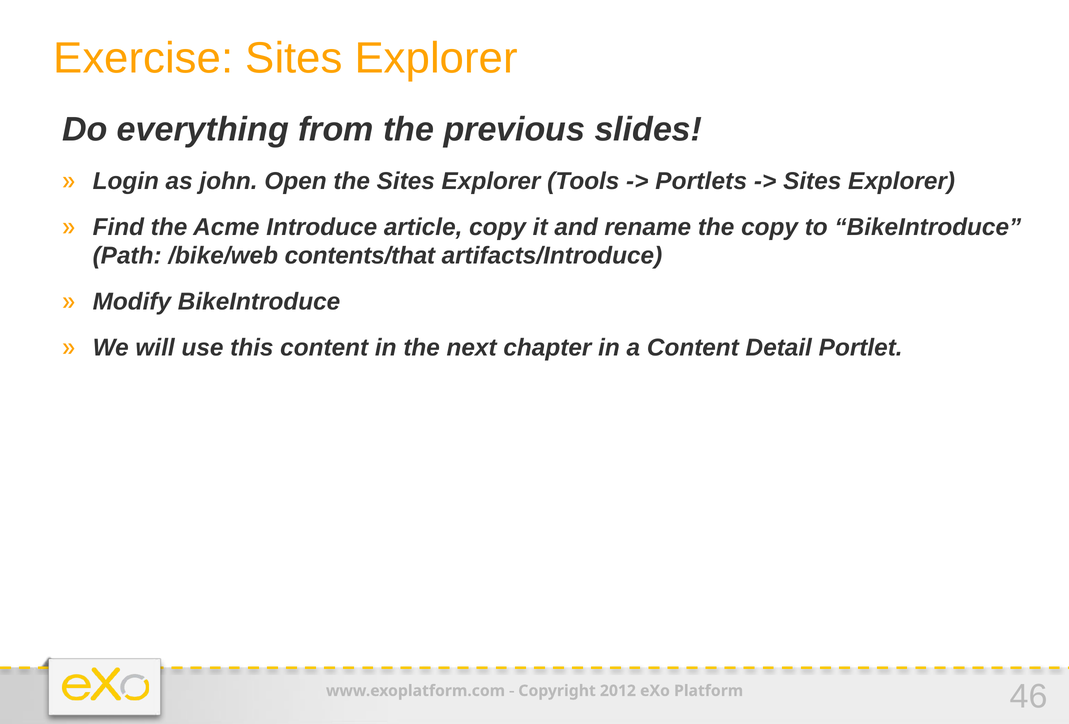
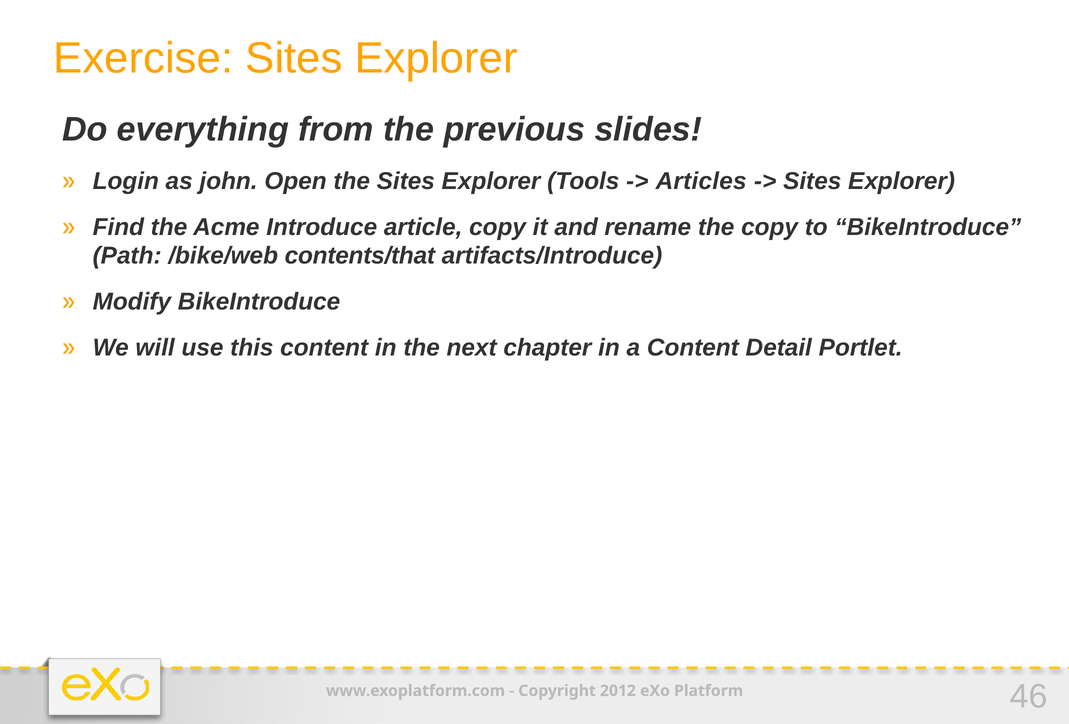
Portlets: Portlets -> Articles (701, 181)
